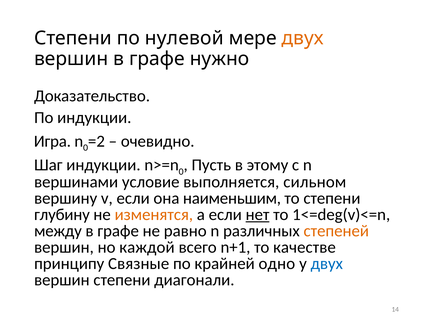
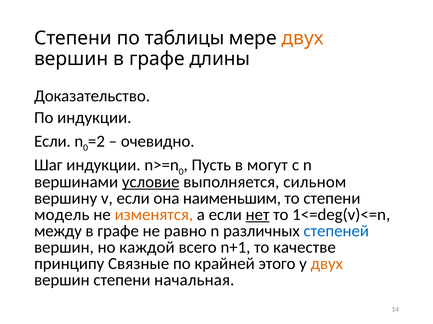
нулевой: нулевой -> таблицы (185, 38)
нужно: нужно -> длины (220, 59)
Игра: Игра -> Если (52, 141)
этому: этому -> могут (267, 165)
условие underline: none -> present (151, 182)
глубину: глубину -> модель (62, 215)
степеней colour: orange -> blue (336, 231)
одно: одно -> этого (277, 264)
двух colour: blue -> orange (327, 264)
диагонали: диагонали -> начальная (194, 281)
